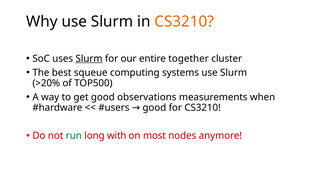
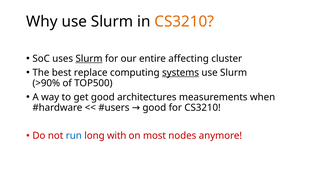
together: together -> affecting (189, 58)
squeue: squeue -> replace (91, 72)
systems underline: none -> present (181, 72)
>20%: >20% -> >90% (46, 83)
observations: observations -> architectures (147, 97)
run colour: green -> blue (74, 135)
